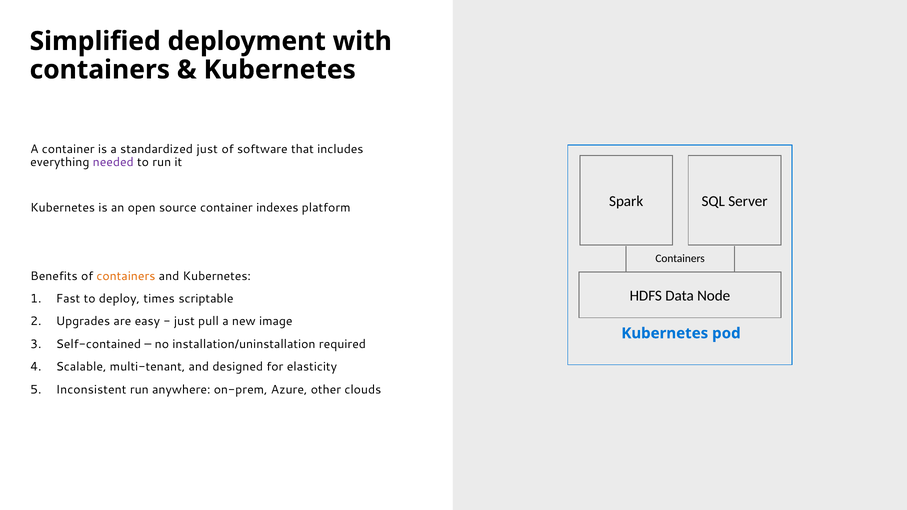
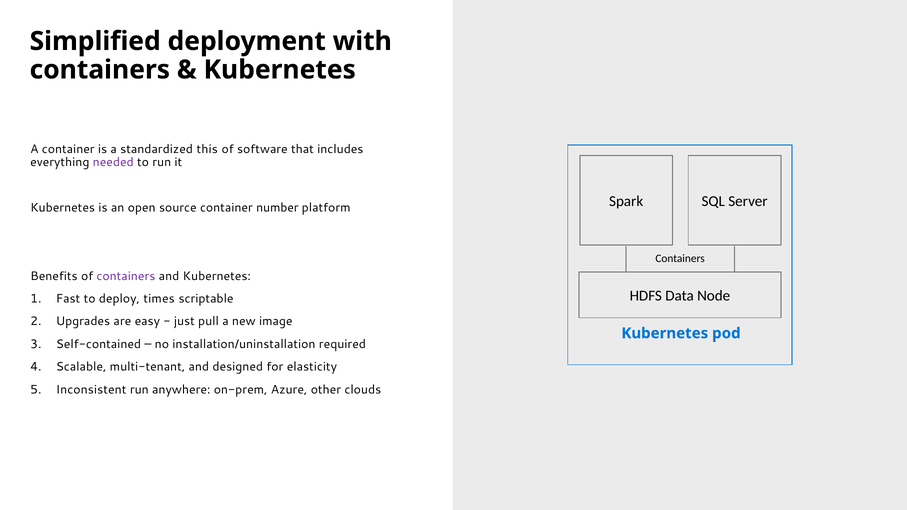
standardized just: just -> this (207, 149)
indexes: indexes -> number (277, 208)
containers colour: orange -> purple (126, 276)
